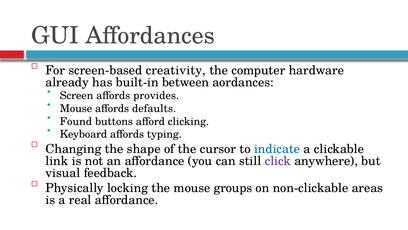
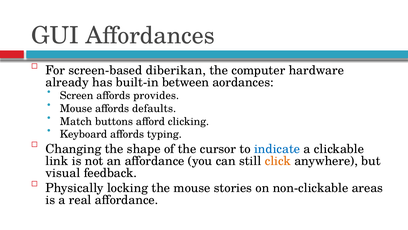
creativity: creativity -> diberikan (176, 70)
Found: Found -> Match (76, 121)
click colour: purple -> orange (278, 161)
groups: groups -> stories (233, 188)
